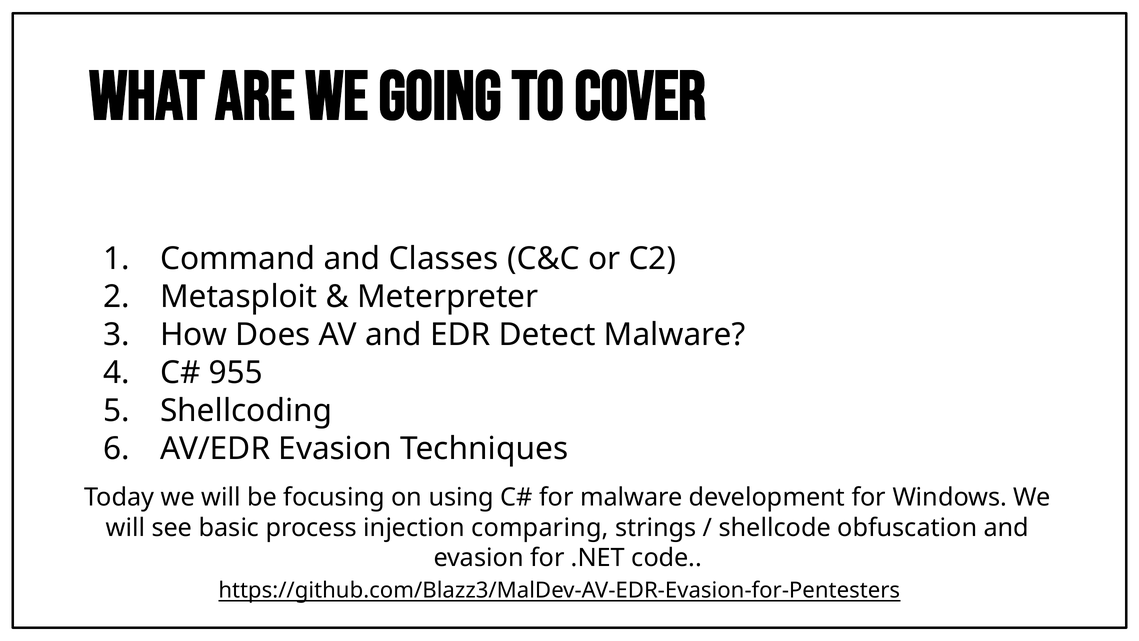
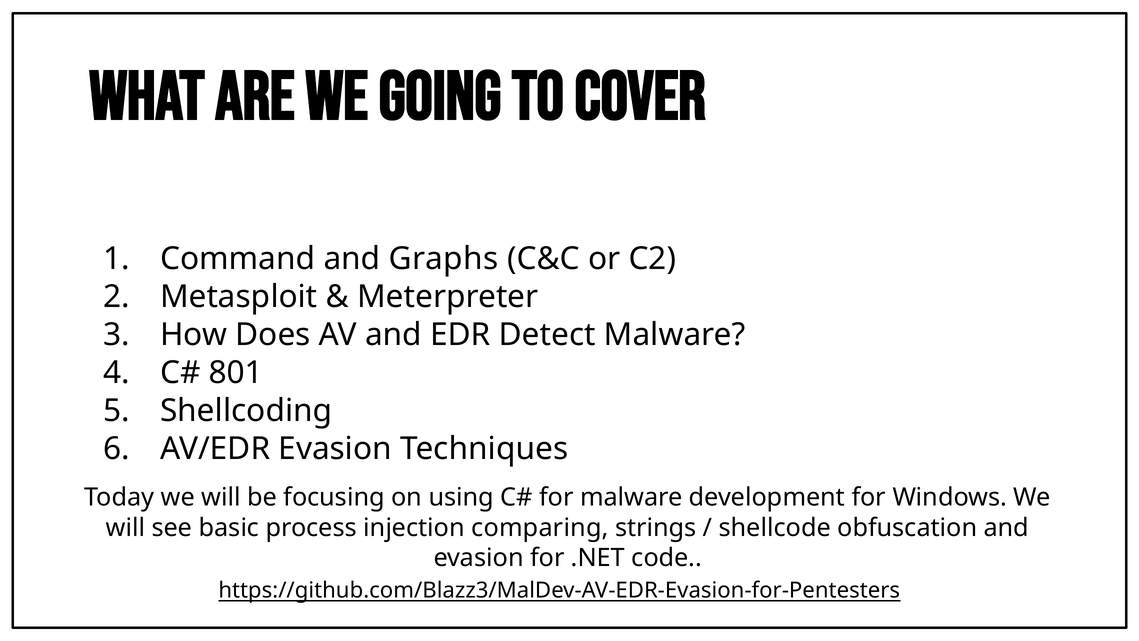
Classes: Classes -> Graphs (443, 259)
955: 955 -> 801 (236, 373)
